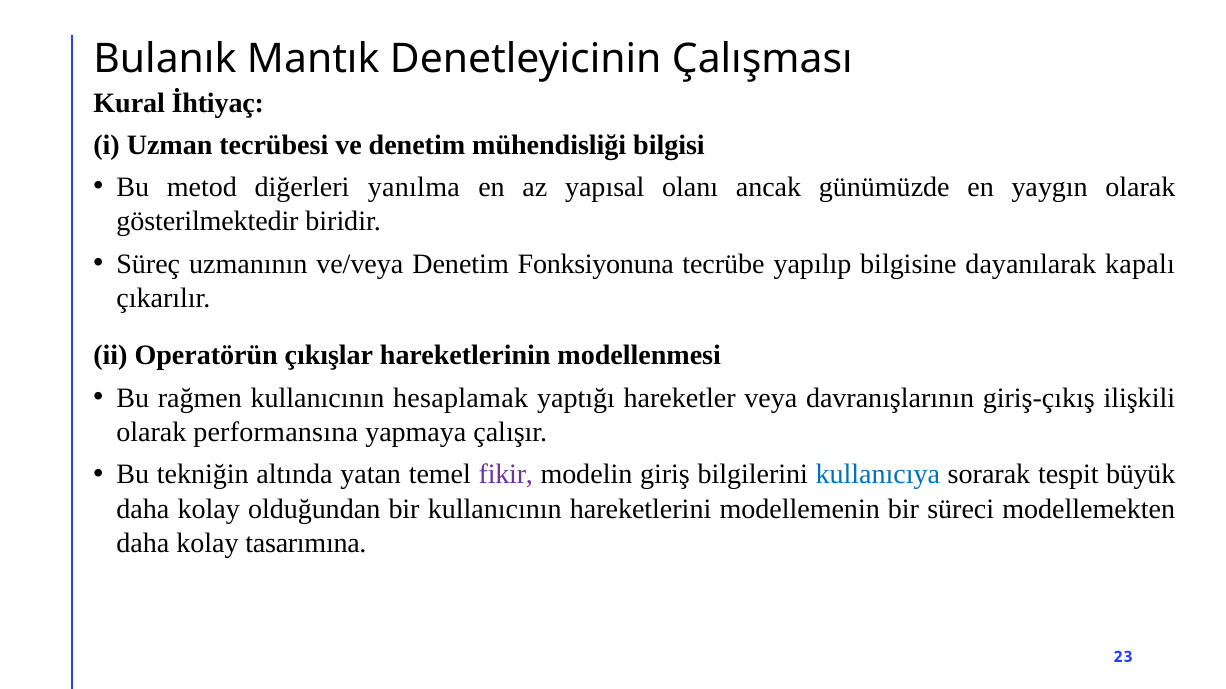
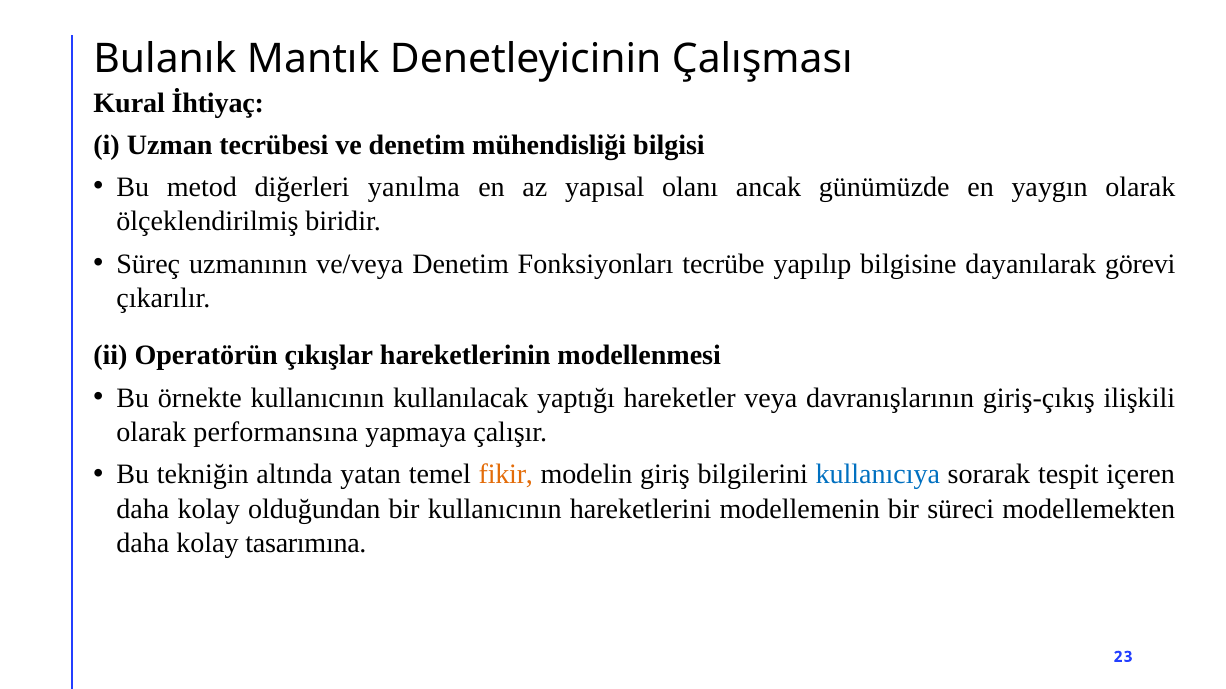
gösterilmektedir: gösterilmektedir -> ölçeklendirilmiş (207, 222)
Fonksiyonuna: Fonksiyonuna -> Fonksiyonları (596, 264)
kapalı: kapalı -> görevi (1140, 264)
rağmen: rağmen -> örnekte (200, 398)
hesaplamak: hesaplamak -> kullanılacak (461, 398)
fikir colour: purple -> orange (506, 475)
büyük: büyük -> içeren (1141, 475)
